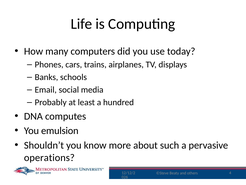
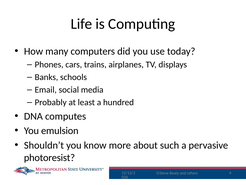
operations: operations -> photoresist (49, 157)
